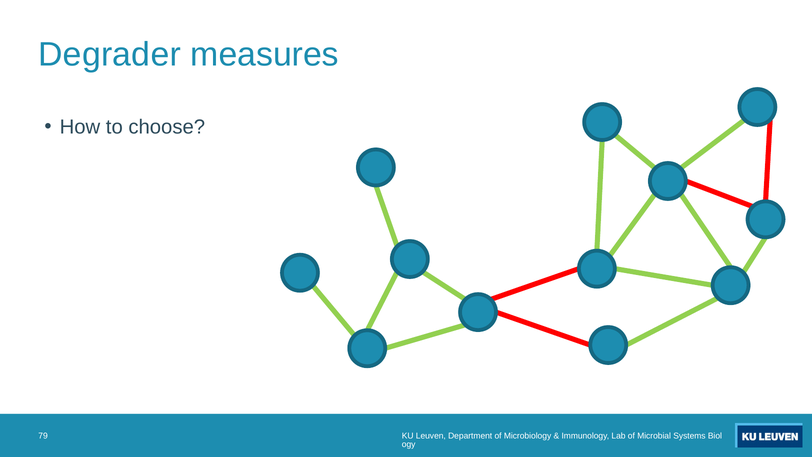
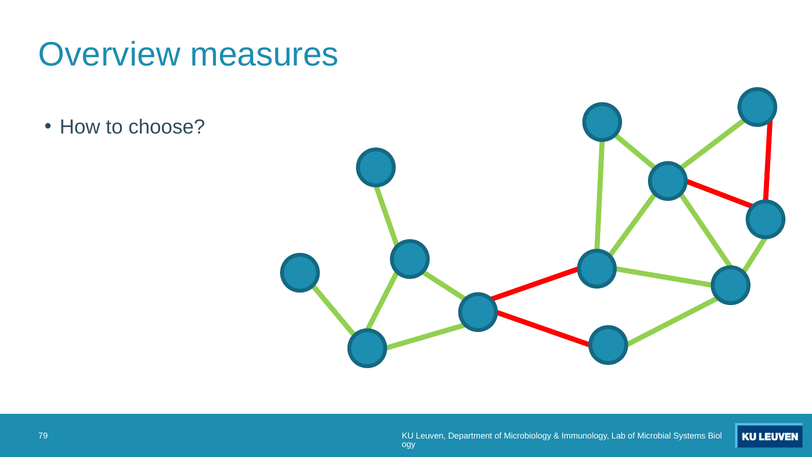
Degrader: Degrader -> Overview (110, 55)
